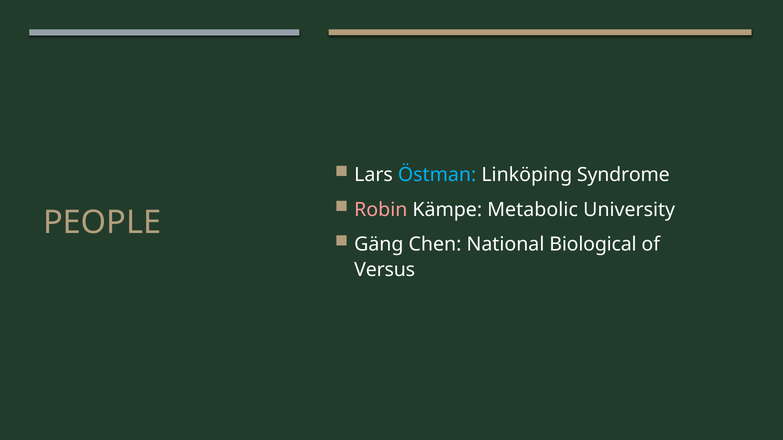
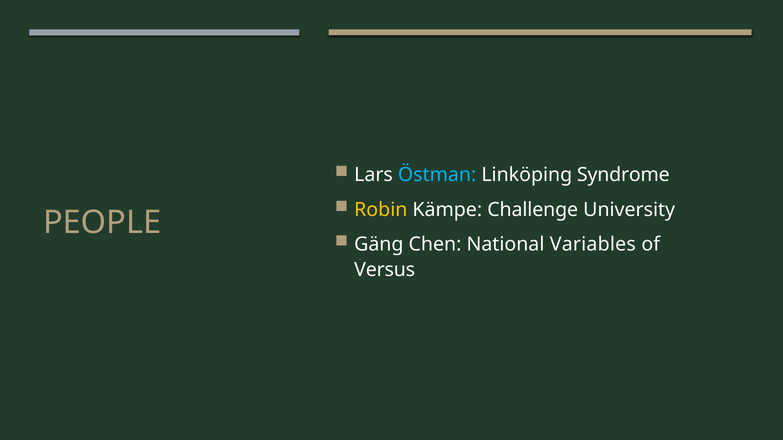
Robin colour: pink -> yellow (381, 210)
Metabolic: Metabolic -> Challenge (533, 210)
Biological: Biological -> Variables (593, 244)
